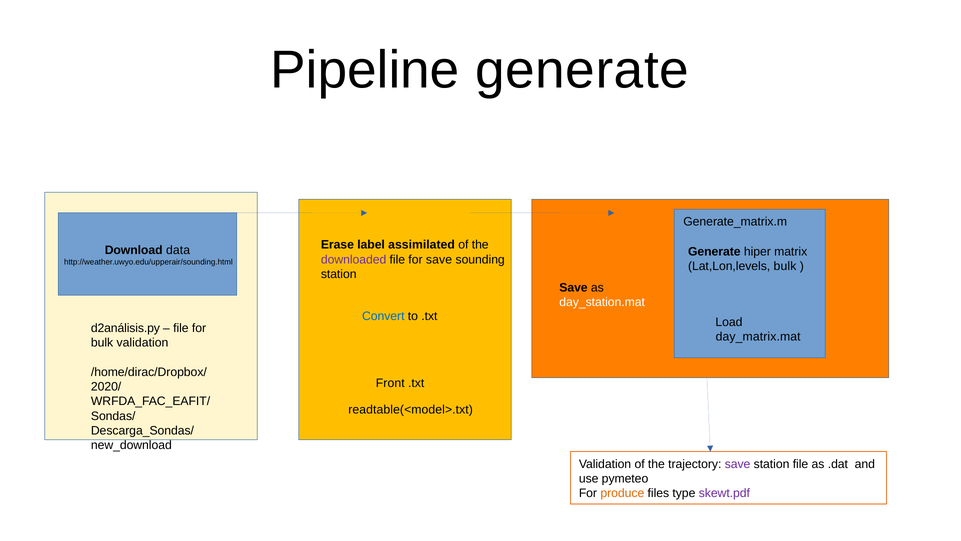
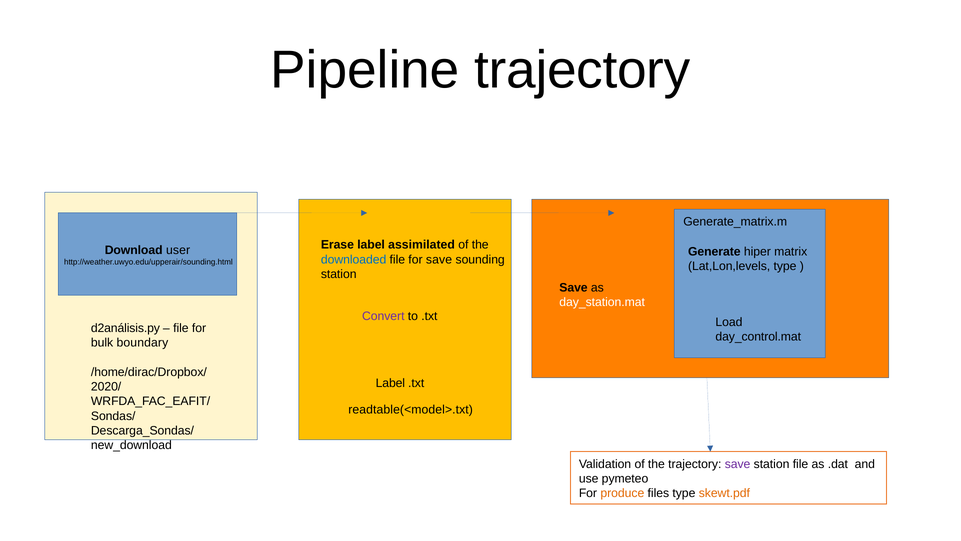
Pipeline generate: generate -> trajectory (582, 70)
data: data -> user (178, 250)
downloaded colour: purple -> blue (354, 259)
Lat,Lon,levels bulk: bulk -> type (785, 266)
Convert colour: blue -> purple (383, 316)
day_matrix.mat: day_matrix.mat -> day_control.mat (758, 337)
bulk validation: validation -> boundary (142, 343)
Front: Front -> Label (390, 383)
skewt.pdf colour: purple -> orange (724, 493)
